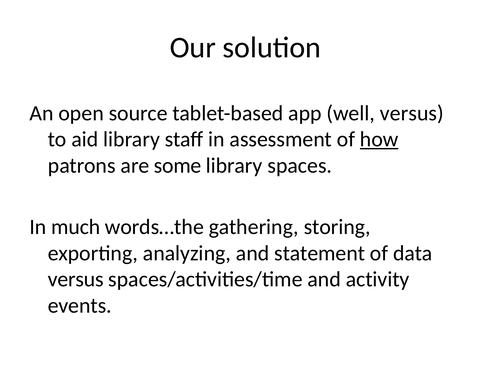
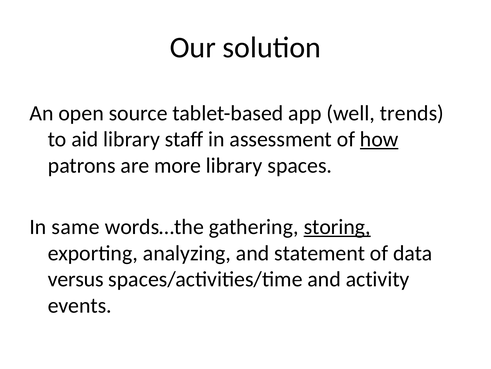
well versus: versus -> trends (412, 113)
some: some -> more (178, 165)
much: much -> same (76, 226)
storing underline: none -> present (337, 226)
